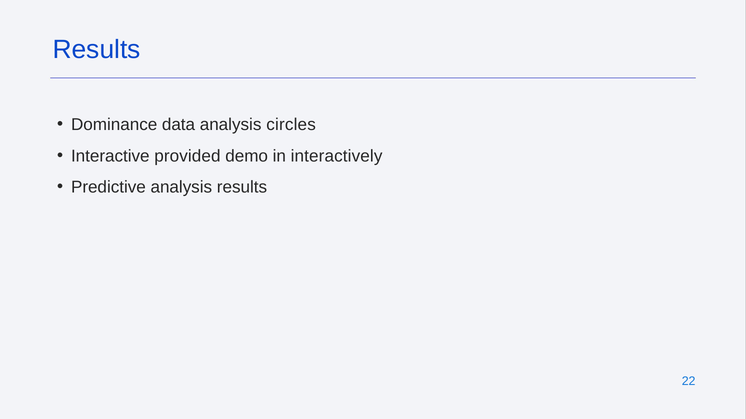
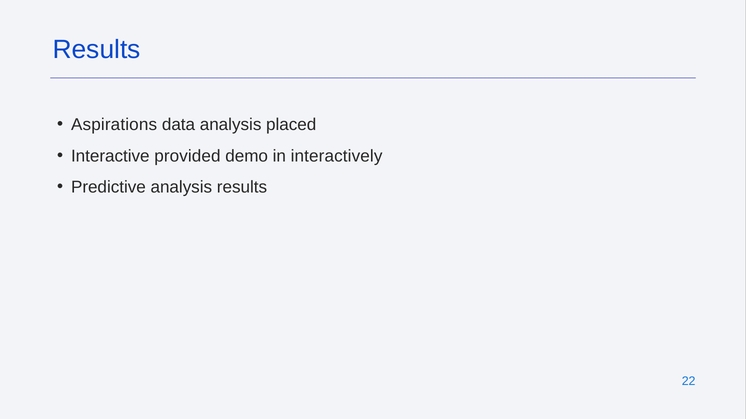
Dominance: Dominance -> Aspirations (114, 125)
circles: circles -> placed (291, 125)
